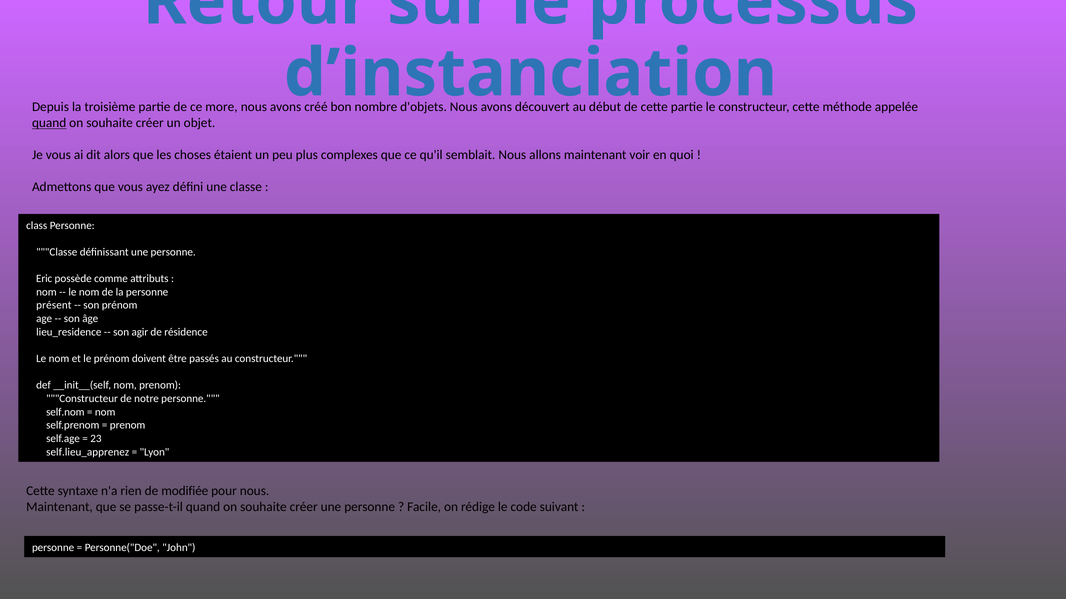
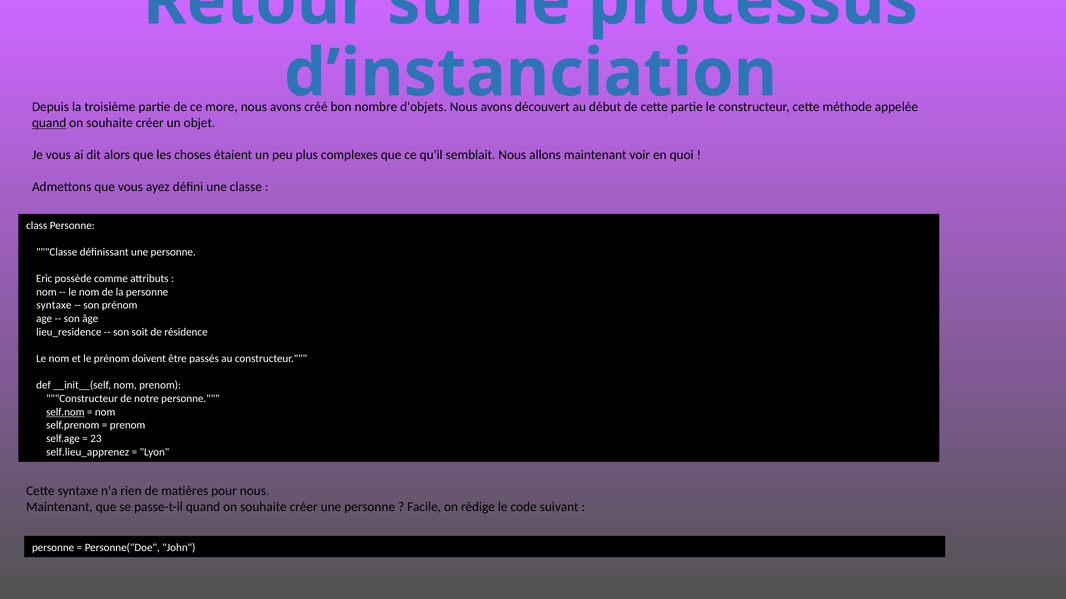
présent: présent -> syntaxe (54, 306)
agir: agir -> soit (140, 332)
self.nom underline: none -> present (65, 412)
modifiée: modifiée -> matières (185, 491)
